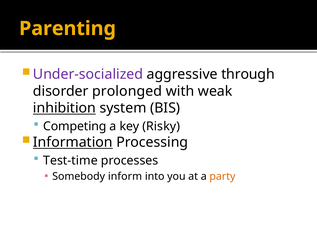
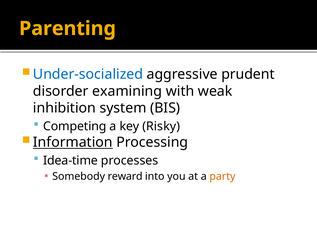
Under-socialized colour: purple -> blue (88, 74)
through: through -> prudent (248, 74)
prolonged: prolonged -> examining (127, 91)
inhibition underline: present -> none (64, 108)
Test-time: Test-time -> Idea-time (71, 160)
inform: inform -> reward (125, 176)
